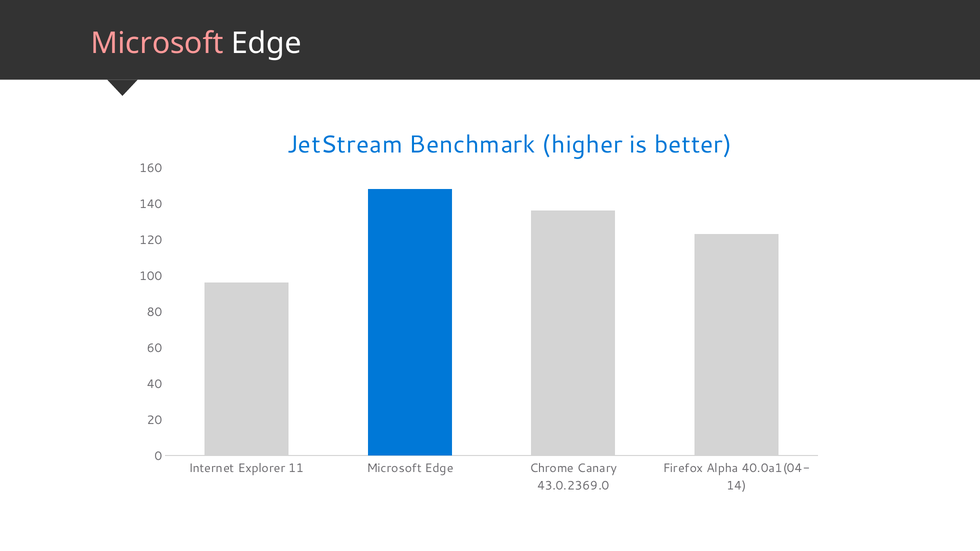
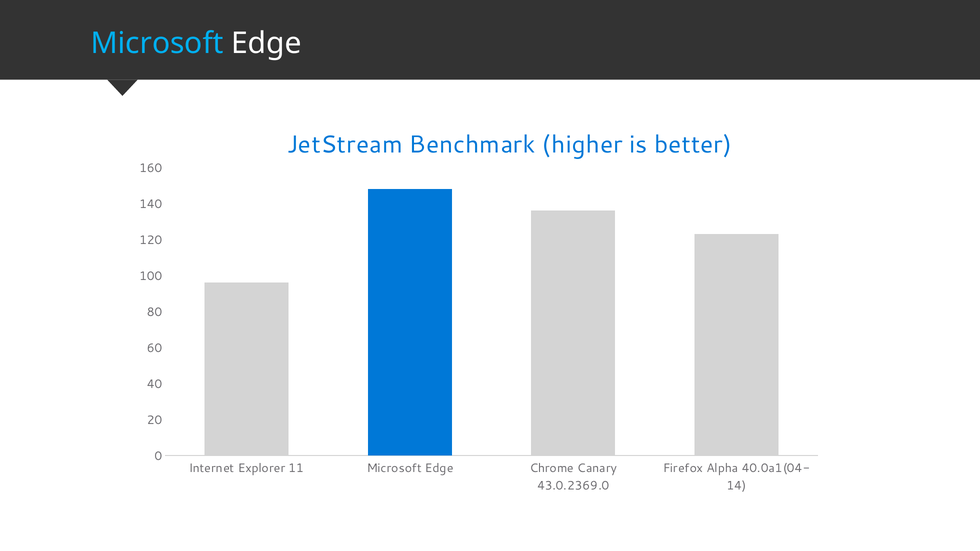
Microsoft colour: pink -> light blue (157, 44)
